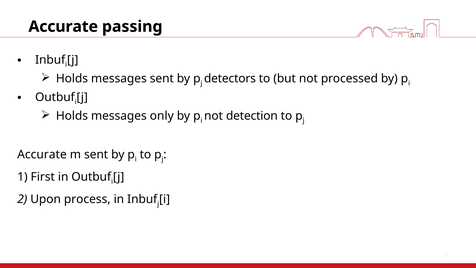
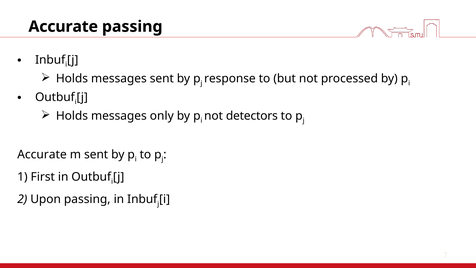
detectors: detectors -> response (230, 78)
detection: detection -> detectors (252, 116)
Upon process: process -> passing (87, 199)
